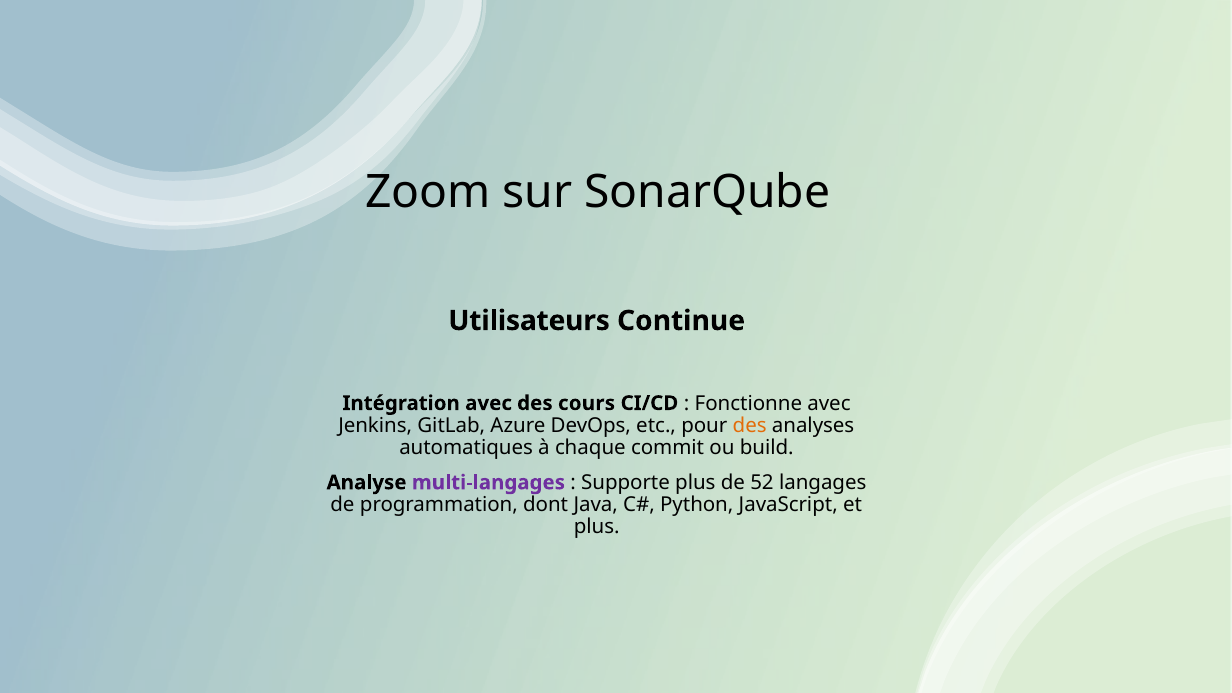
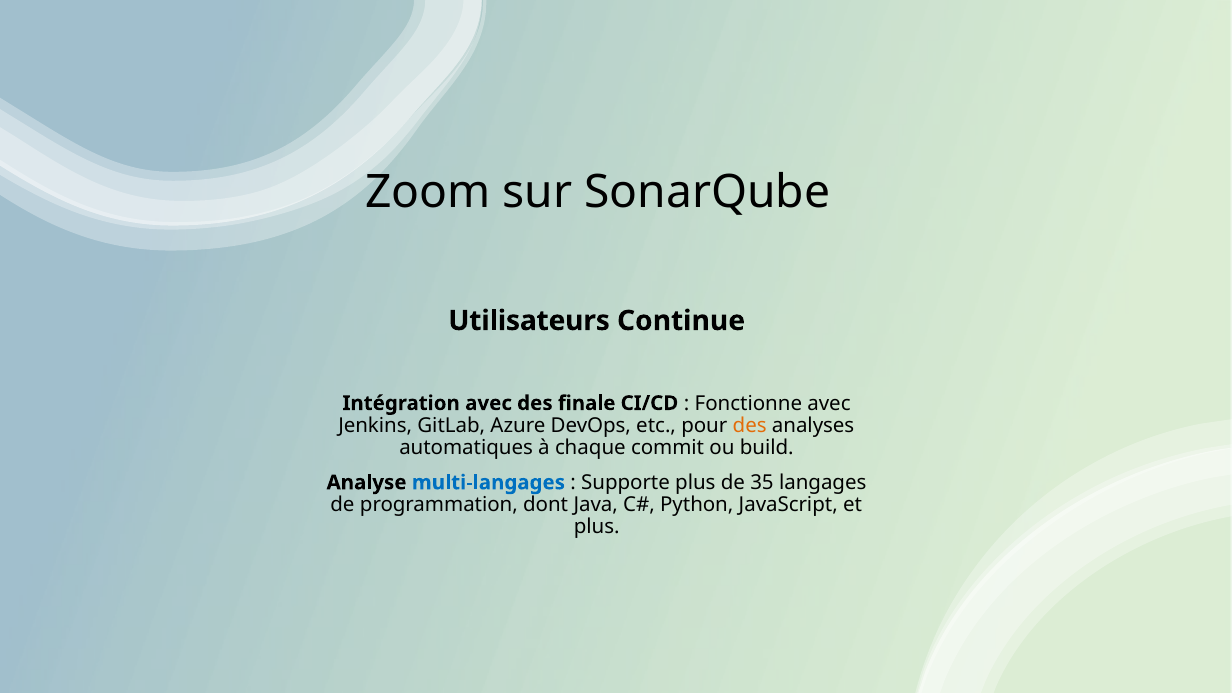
cours: cours -> finale (587, 403)
multi-langages colour: purple -> blue (488, 483)
52: 52 -> 35 (762, 483)
